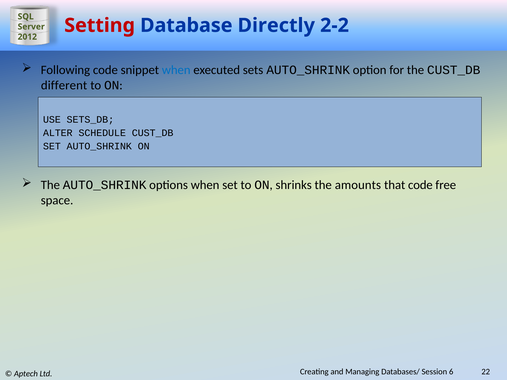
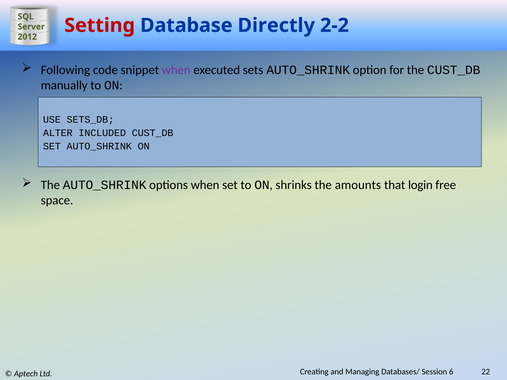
when colour: blue -> purple (176, 70)
different: different -> manually (64, 85)
SCHEDULE: SCHEDULE -> INCLUDED (102, 133)
that code: code -> login (420, 185)
